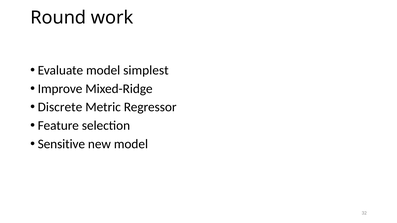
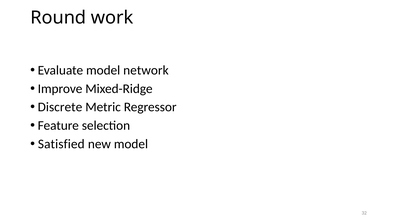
simplest: simplest -> network (146, 70)
Sensitive: Sensitive -> Satisfied (61, 144)
